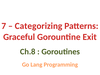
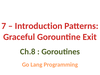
Categorizing: Categorizing -> Introduction (39, 26)
